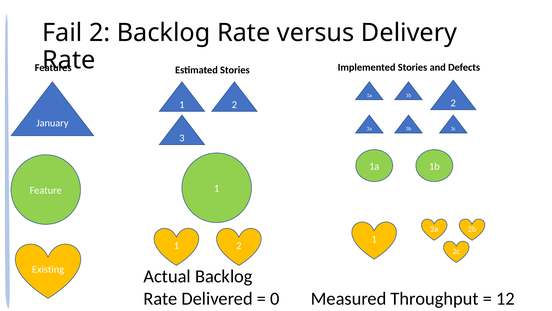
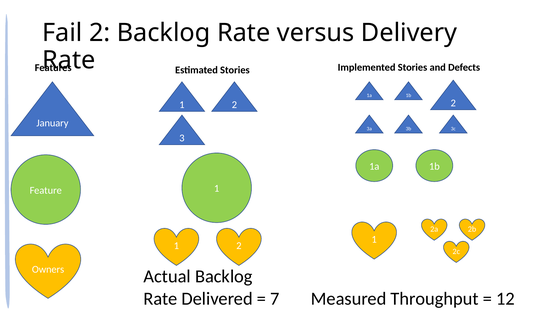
Existing: Existing -> Owners (48, 269)
0: 0 -> 7 (275, 298)
